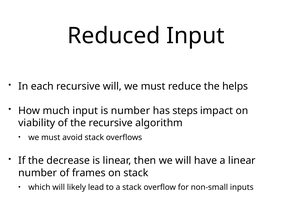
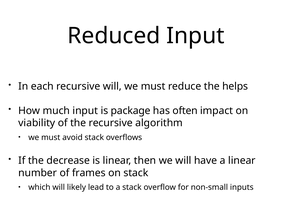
is number: number -> package (131, 111)
steps: steps -> often (185, 111)
